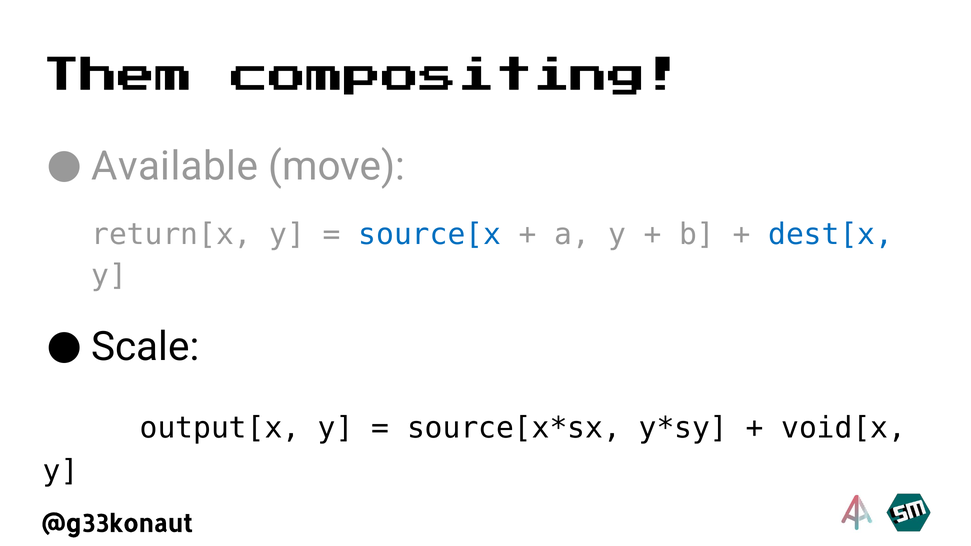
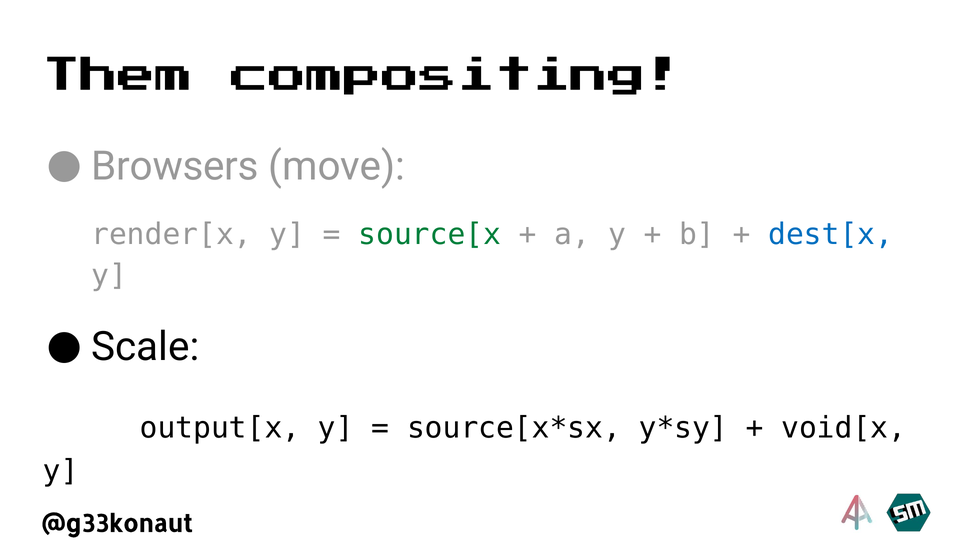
Available: Available -> Browsers (175, 166)
return[x: return[x -> render[x (172, 235)
source[x colour: blue -> green (430, 235)
